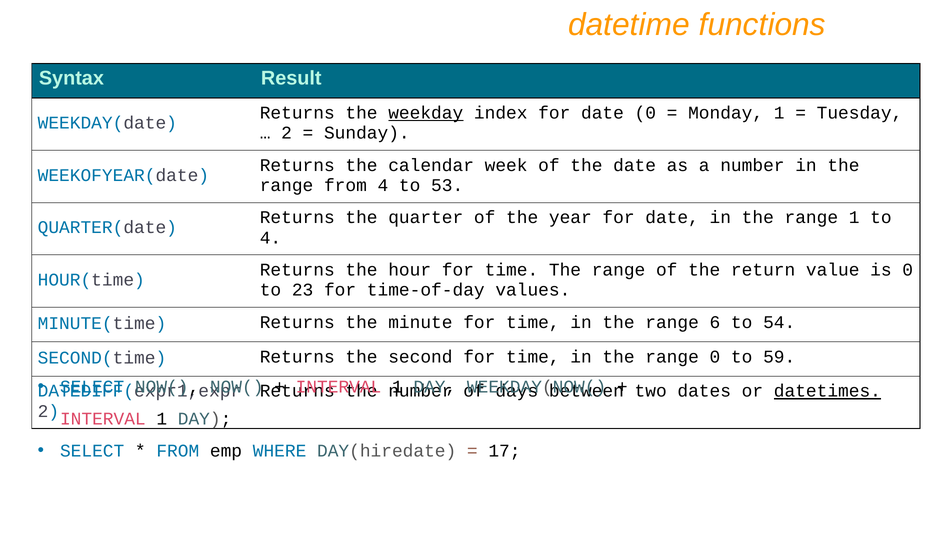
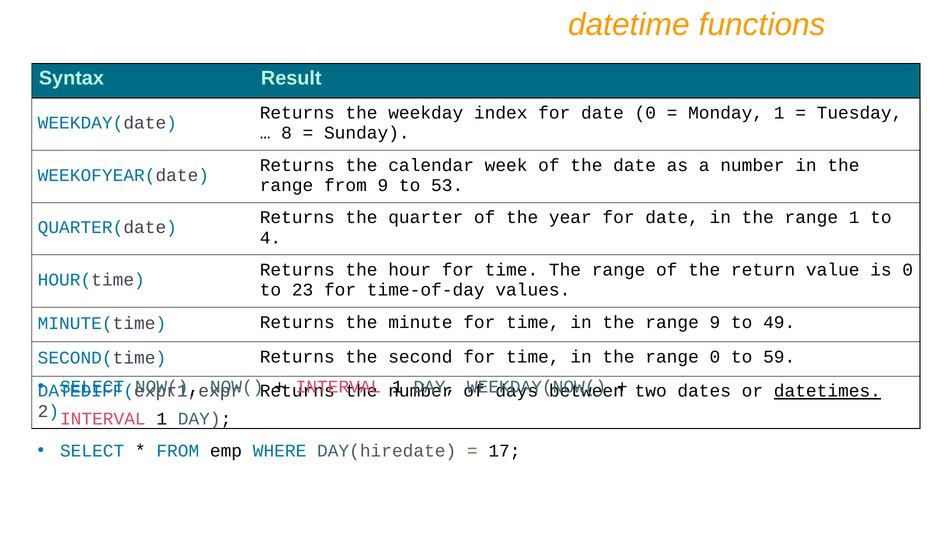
weekday underline: present -> none (426, 113)
2: 2 -> 8 (287, 133)
from 4: 4 -> 9 (383, 186)
range 6: 6 -> 9 (715, 322)
54: 54 -> 49 (779, 322)
